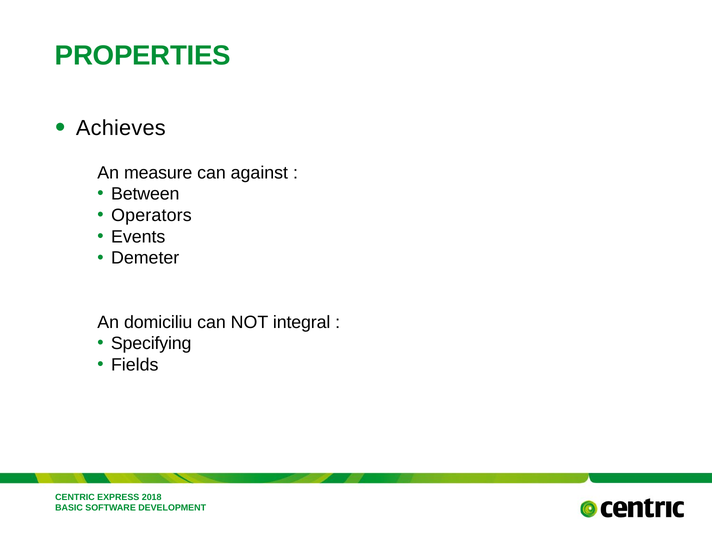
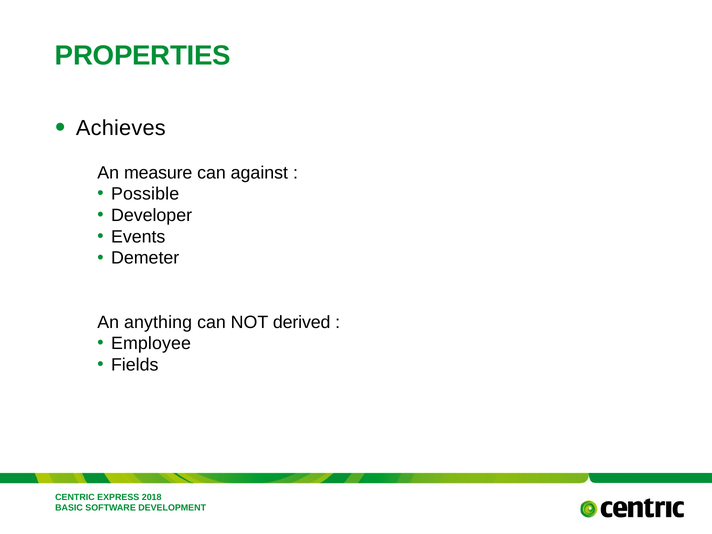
Between: Between -> Possible (145, 194)
Operators: Operators -> Developer (152, 215)
domiciliu: domiciliu -> anything (158, 322)
integral: integral -> derived (302, 322)
Specifying: Specifying -> Employee (151, 344)
